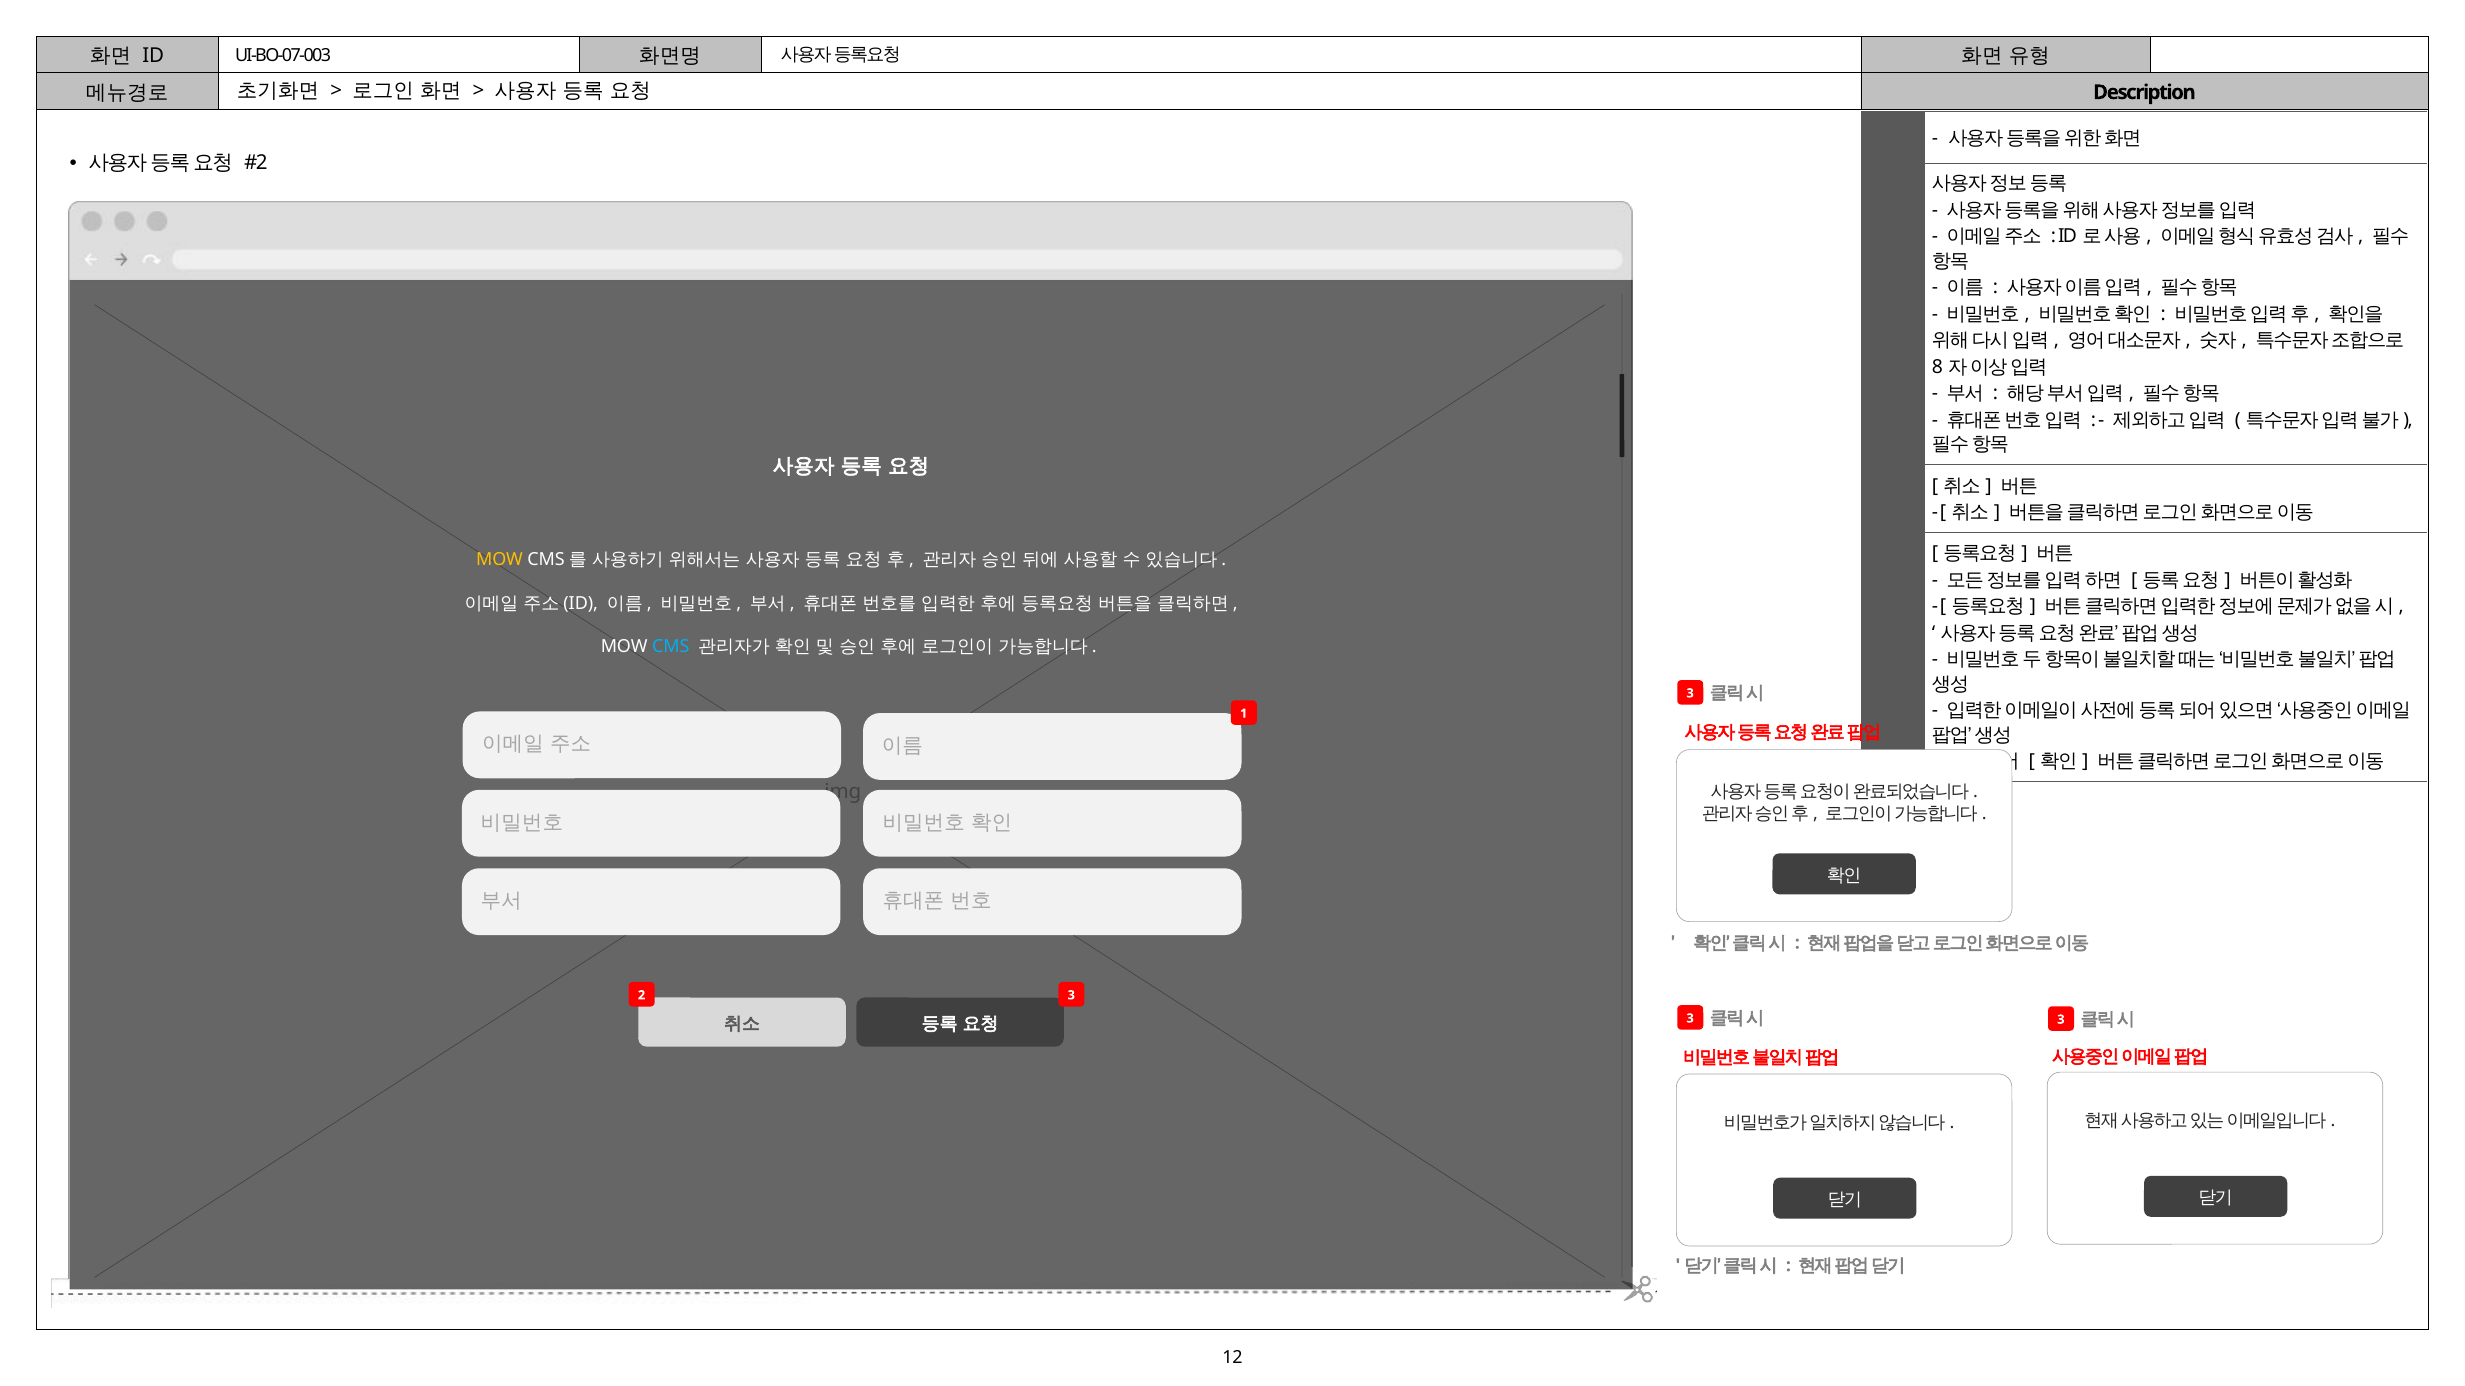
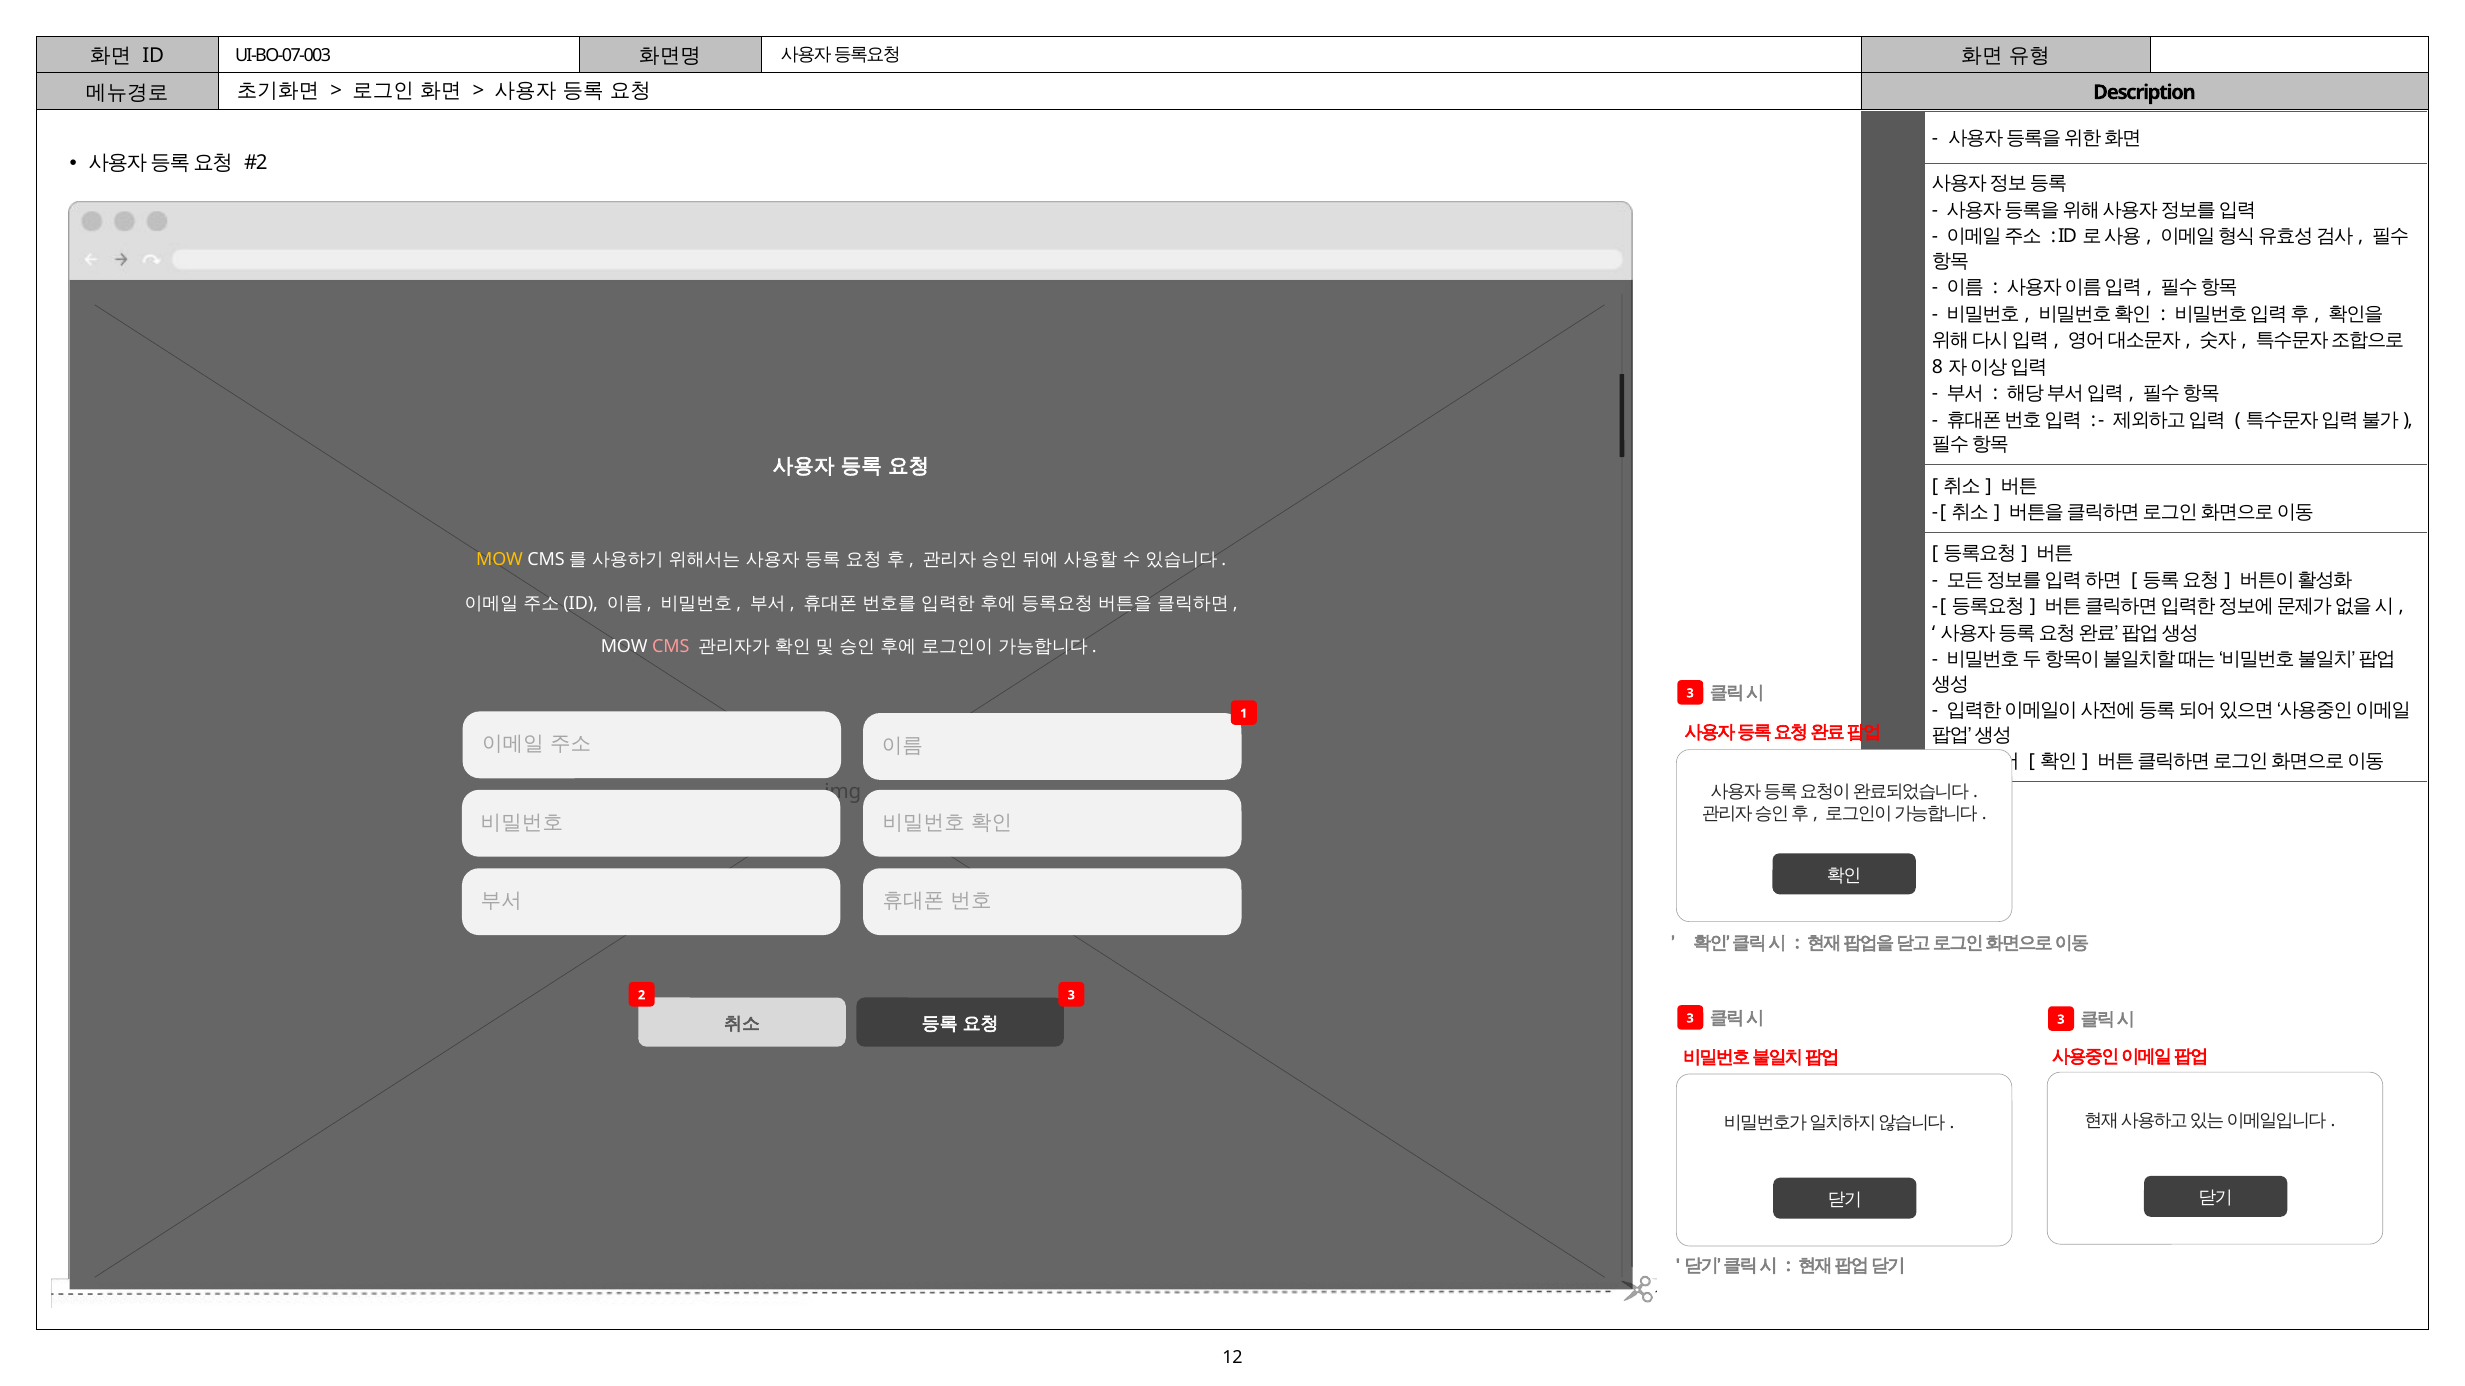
CMS colour: light blue -> pink (671, 646)
